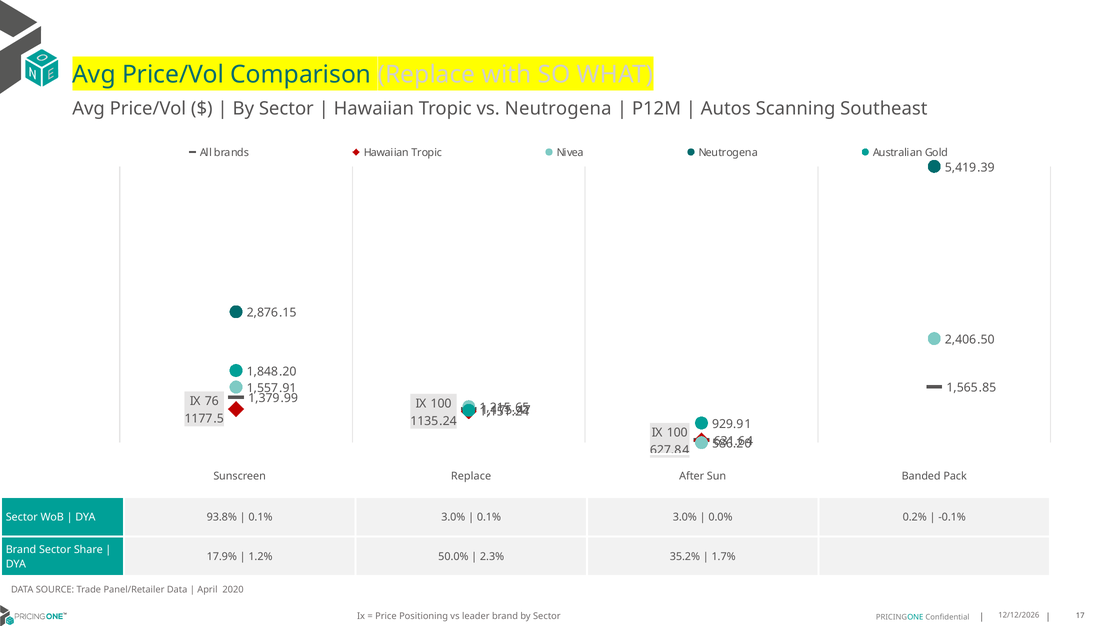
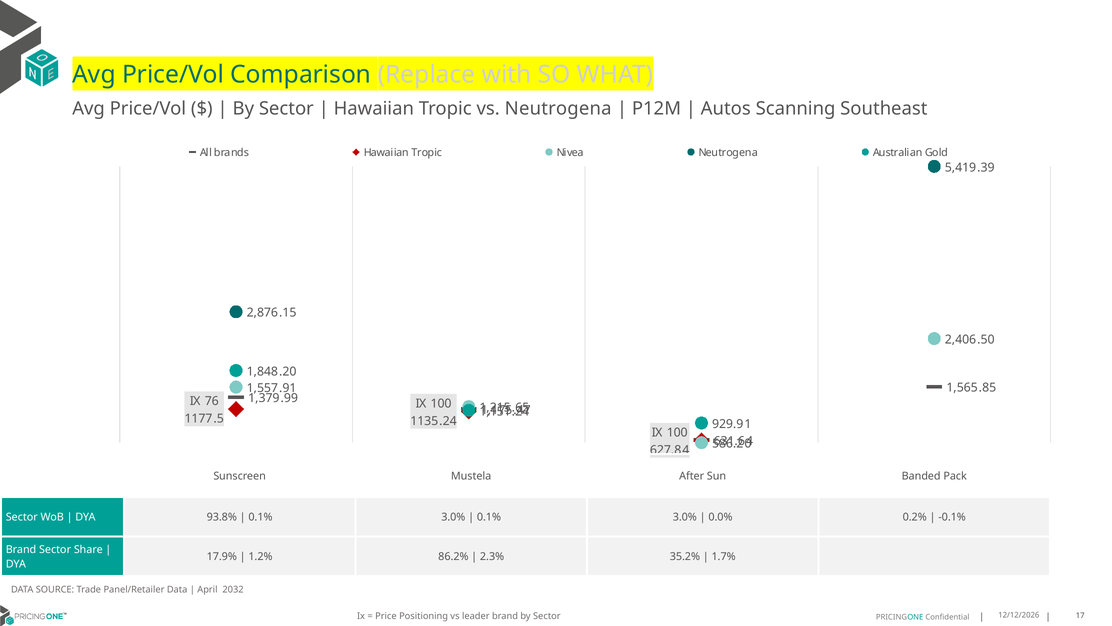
Sunscreen Replace: Replace -> Mustela (471, 476)
50.0%: 50.0% -> 86.2% (453, 556)
2020: 2020 -> 2032 (233, 589)
